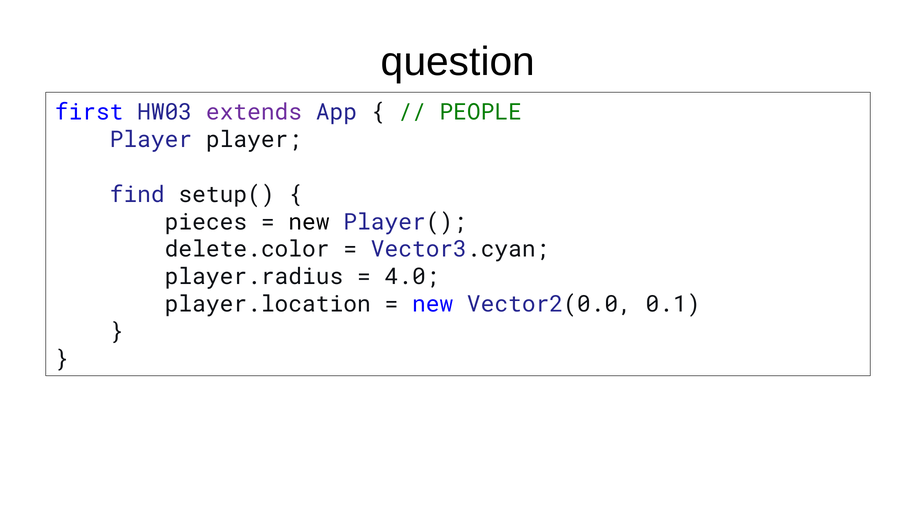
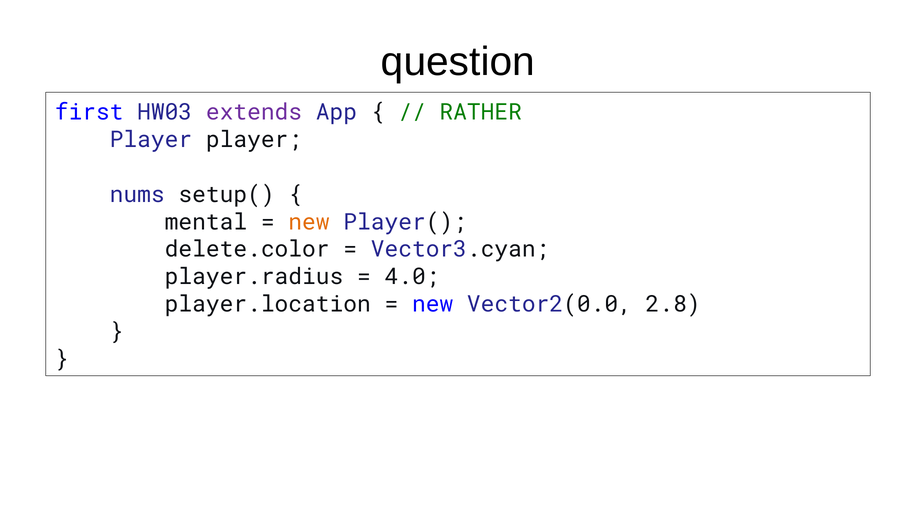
PEOPLE: PEOPLE -> RATHER (481, 112)
find: find -> nums (137, 195)
pieces: pieces -> mental (206, 222)
new colour: black -> orange (309, 222)
0.1: 0.1 -> 2.8 (673, 305)
